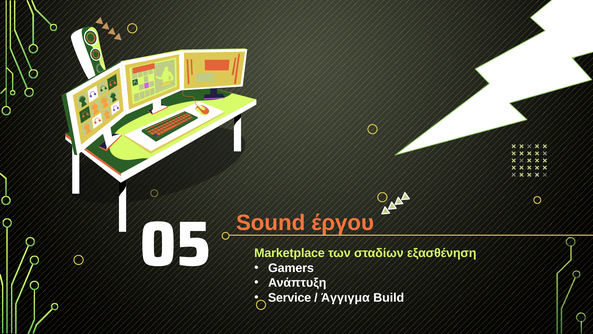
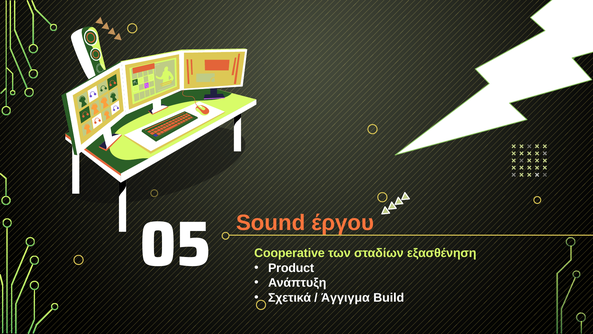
Marketplace: Marketplace -> Cooperative (290, 253)
Gamers: Gamers -> Product (291, 268)
Service: Service -> Σχετικά (290, 297)
